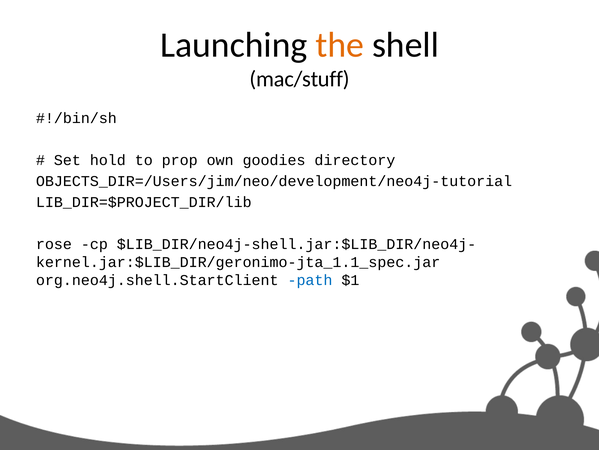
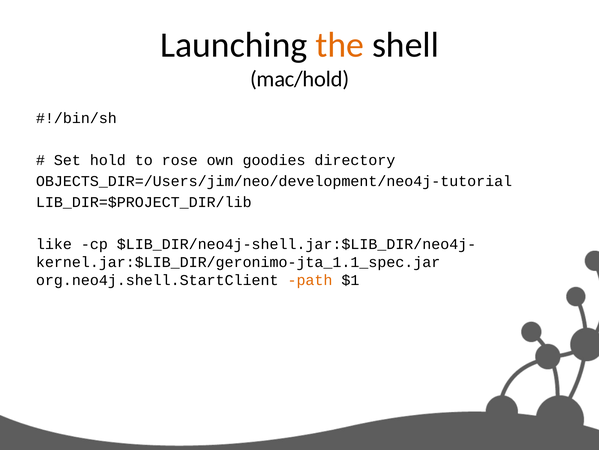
mac/stuff: mac/stuff -> mac/hold (300, 79)
prop: prop -> rose (180, 160)
rose: rose -> like (54, 244)
path colour: blue -> orange (310, 280)
